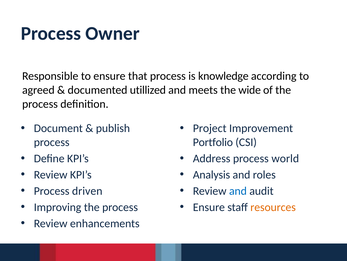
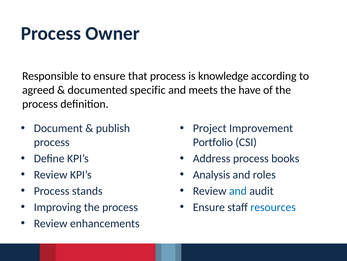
utillized: utillized -> specific (148, 90)
wide: wide -> have (250, 90)
world: world -> books (285, 158)
driven: driven -> stands (87, 190)
resources colour: orange -> blue (273, 207)
